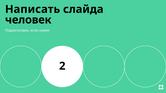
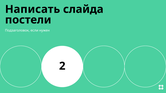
человек: человек -> постели (28, 20)
